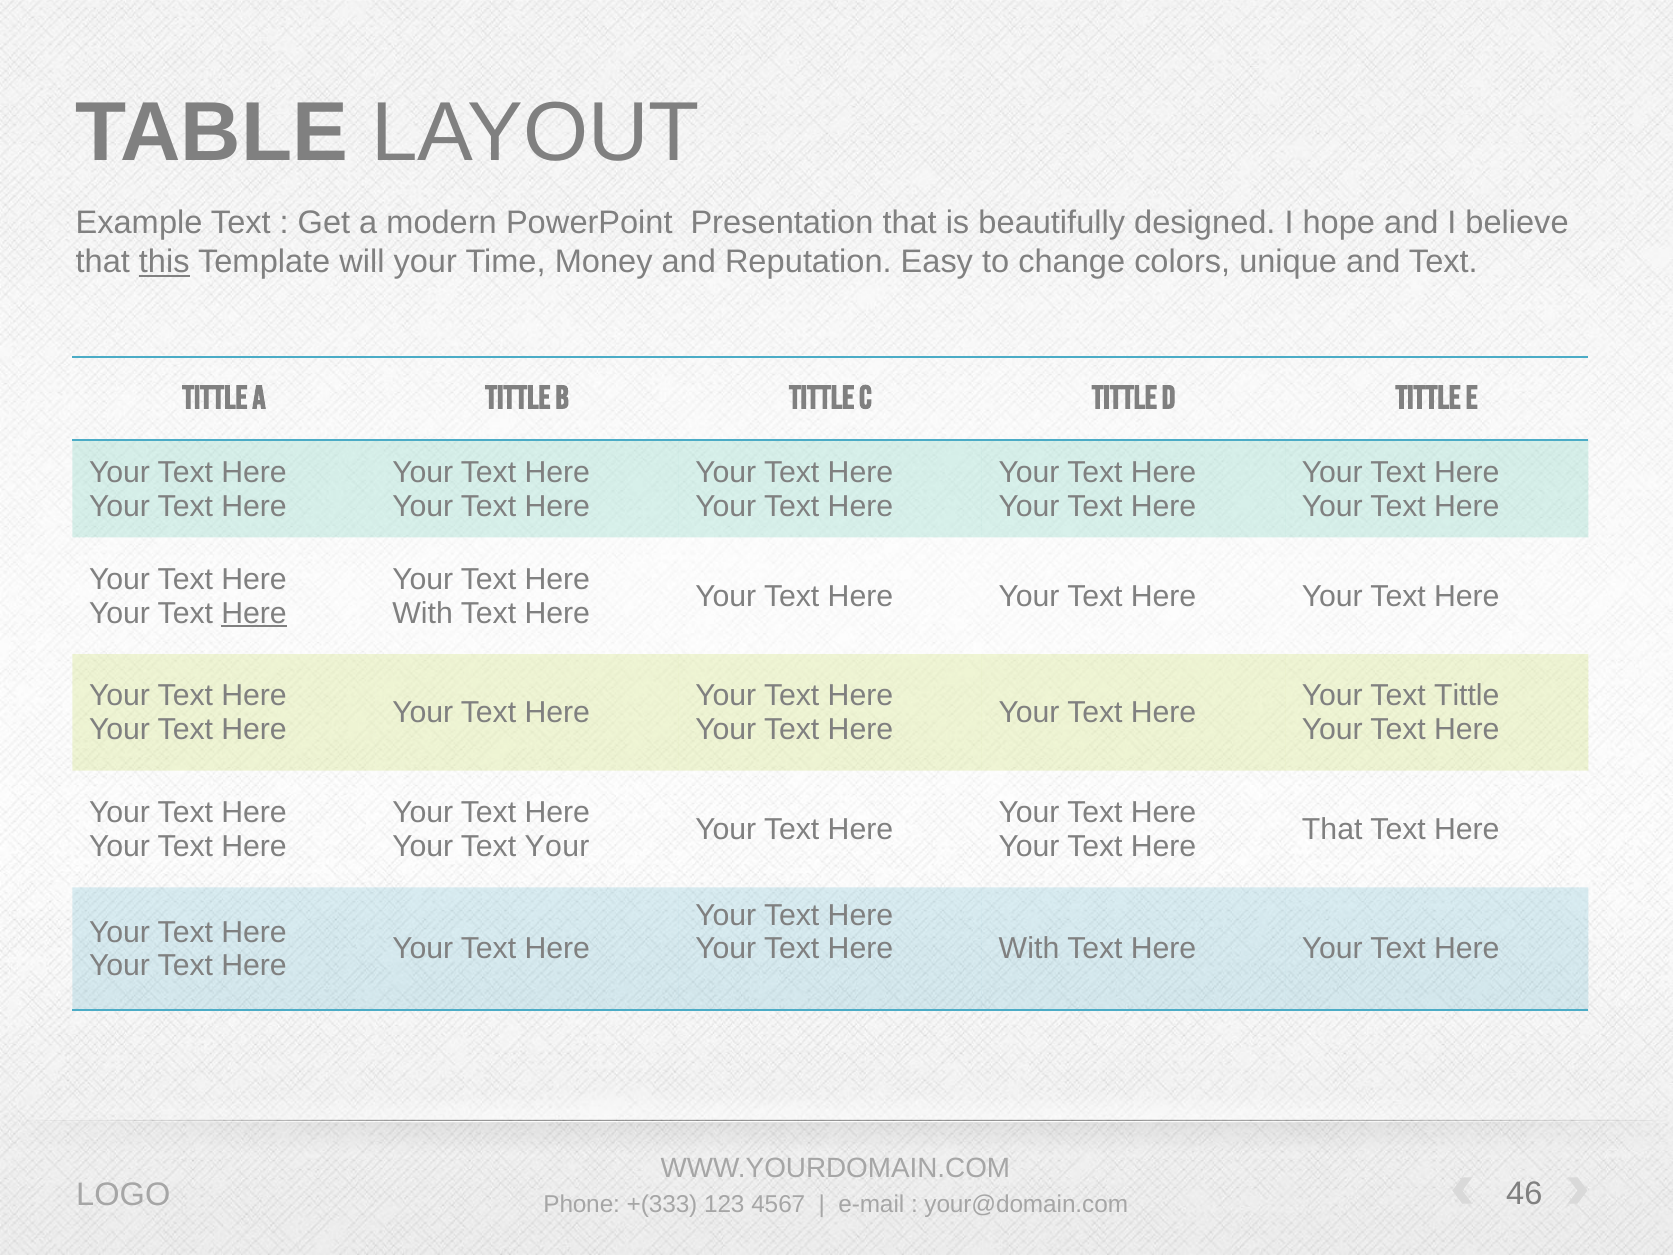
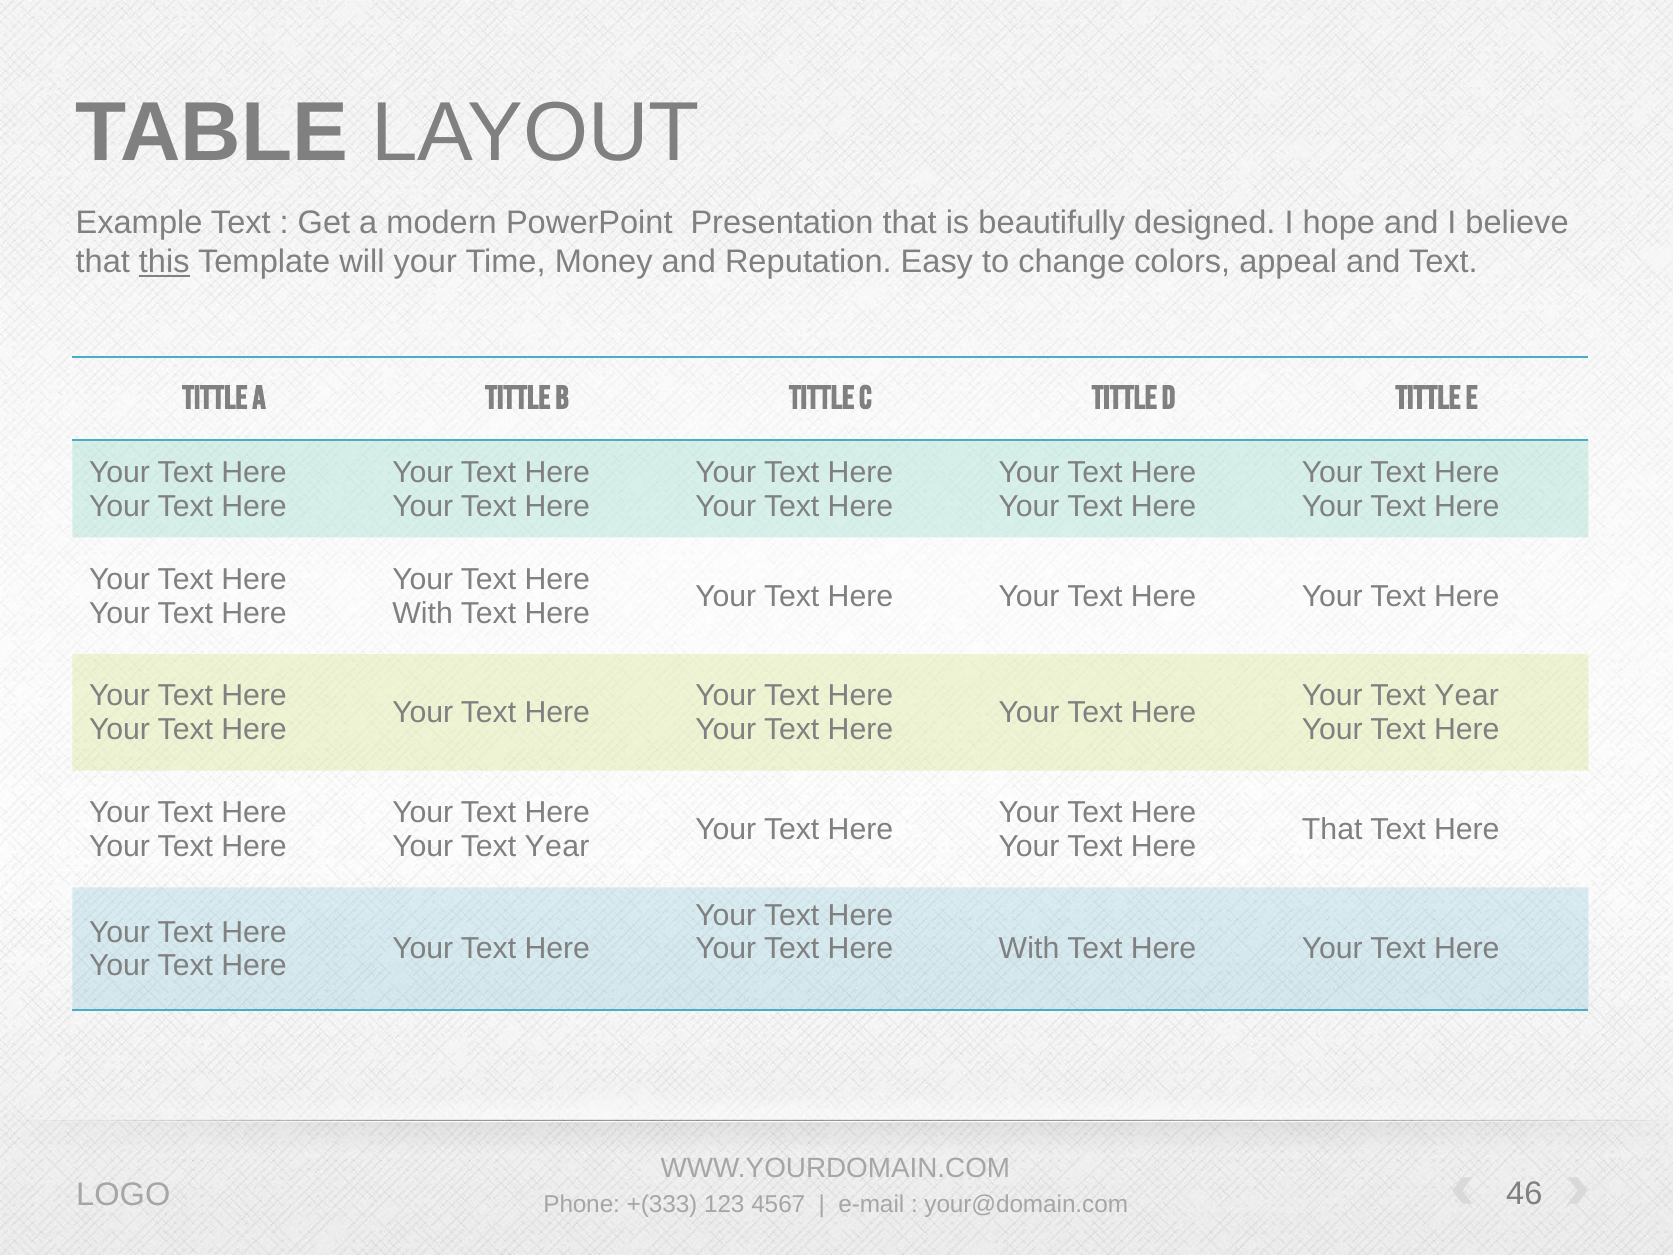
unique: unique -> appeal (1288, 262)
Here underline: present -> none (254, 613)
Tittle: Tittle -> Year (1467, 696)
Your: Your -> Year (557, 846)
